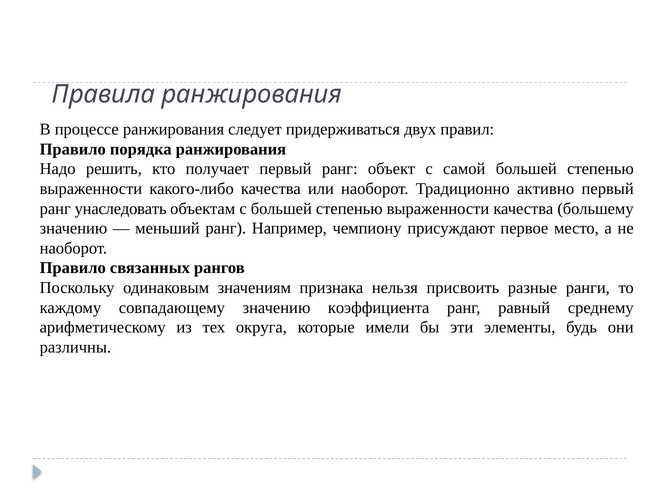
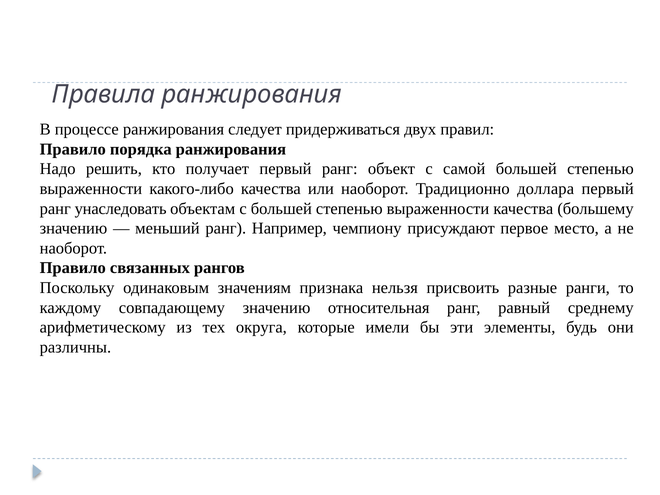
активно: активно -> доллара (546, 189)
коэффициента: коэффициента -> относительная (379, 308)
